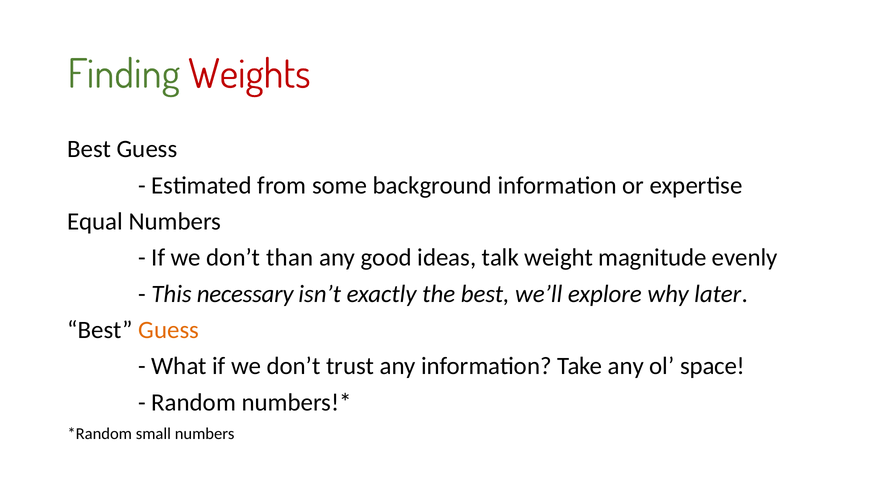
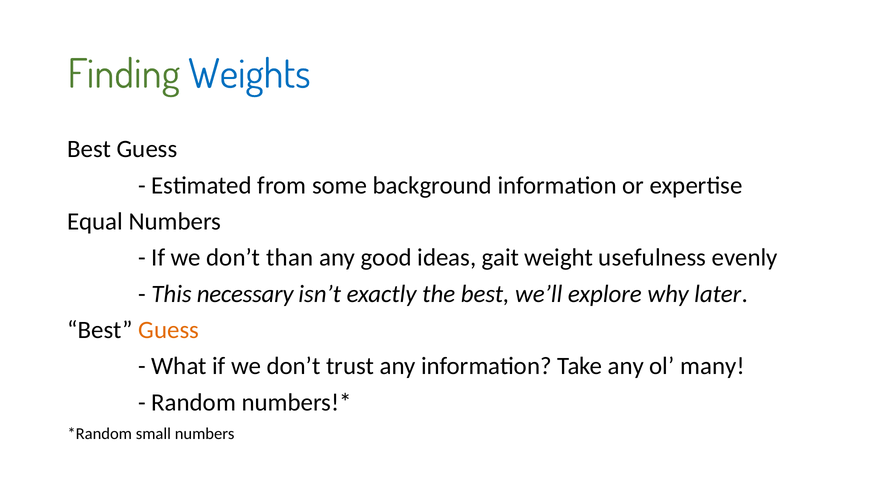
Weights colour: red -> blue (249, 74)
talk: talk -> gait (500, 258)
magnitude: magnitude -> usefulness (652, 258)
space: space -> many (712, 366)
